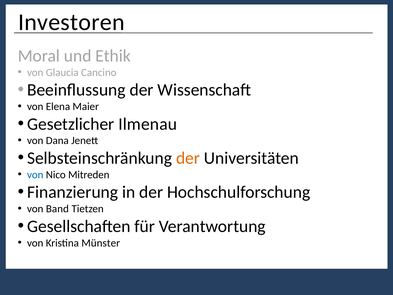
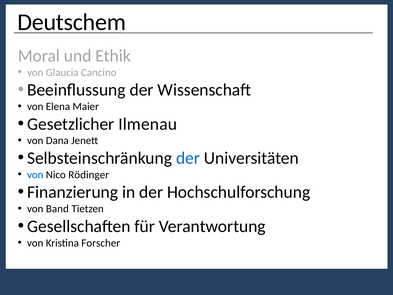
Investoren: Investoren -> Deutschem (72, 22)
der colour: orange -> blue (188, 158)
Mitreden: Mitreden -> Rödinger (89, 175)
Münster: Münster -> Forscher (101, 243)
